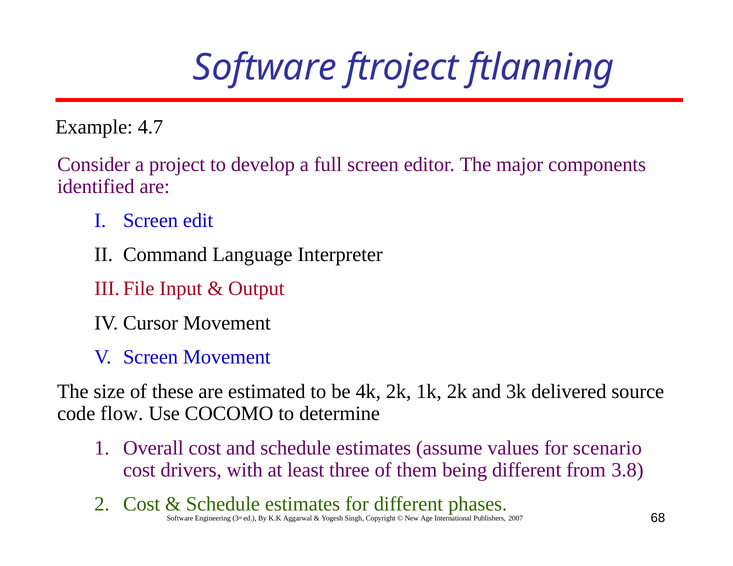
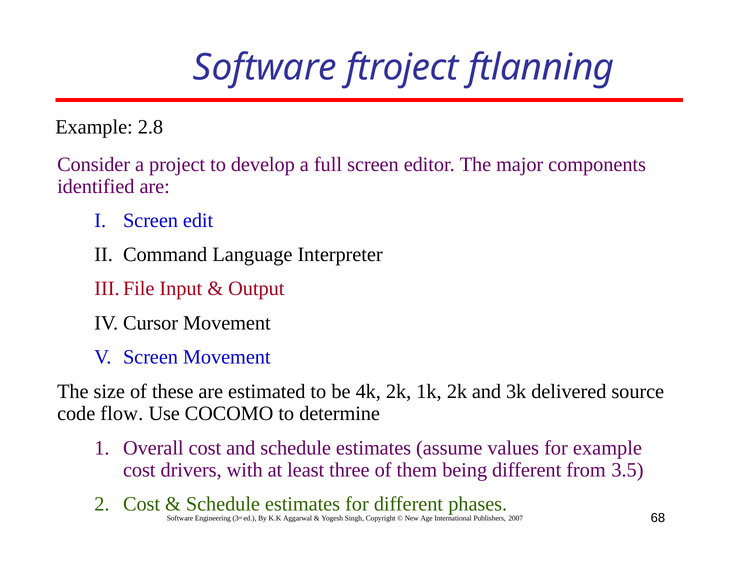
4.7: 4.7 -> 2.8 (150, 127)
for scenario: scenario -> example (607, 448)
3.8: 3.8 -> 3.5 (627, 470)
